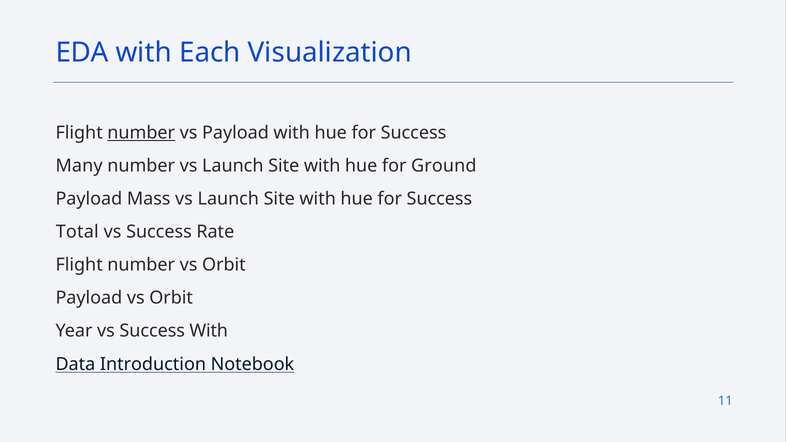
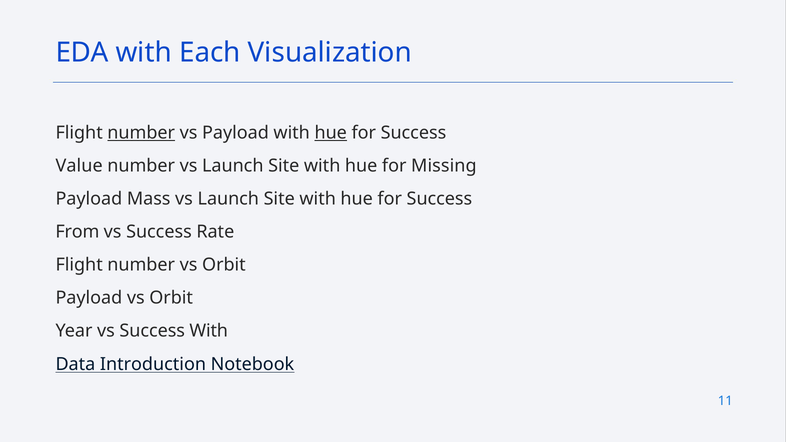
hue underline: none -> present (331, 133)
Many: Many -> Value (79, 166)
Ground: Ground -> Missing (444, 166)
Total: Total -> From (77, 232)
